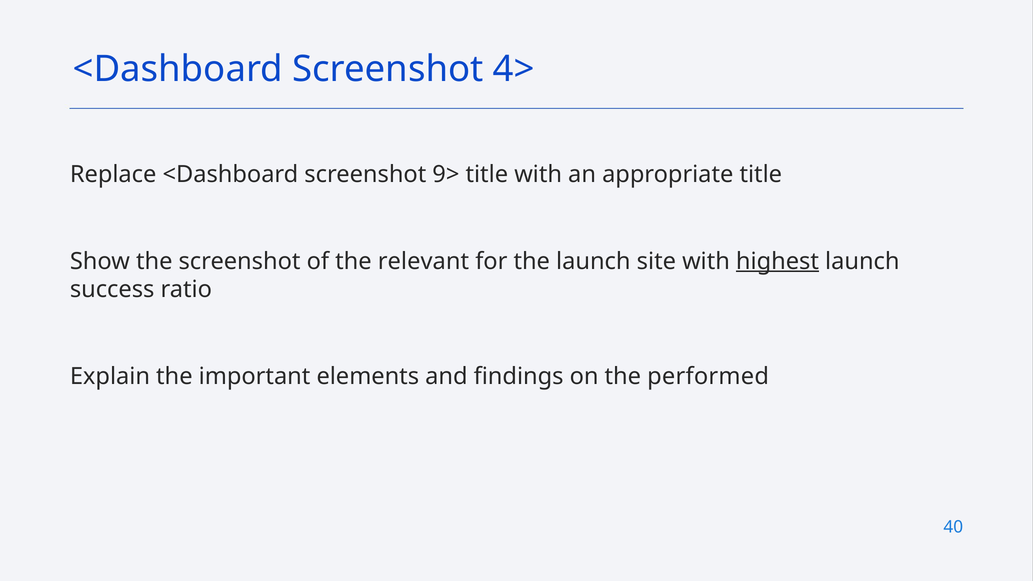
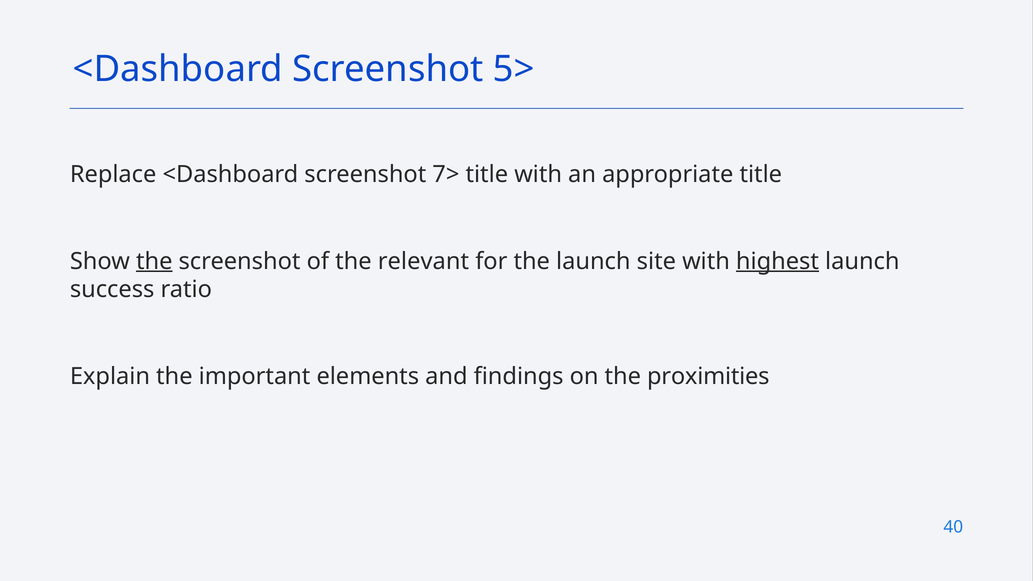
4>: 4> -> 5> (514, 69)
9>: 9> -> 7> (446, 174)
the underline: none -> present (154, 261)
performed: performed -> proximities (708, 376)
